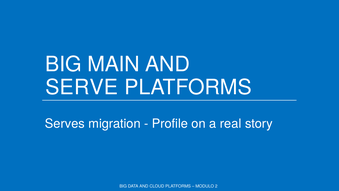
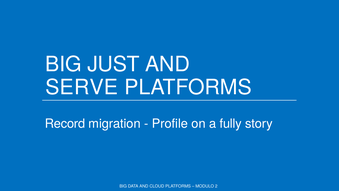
MAIN: MAIN -> JUST (113, 64)
Serves: Serves -> Record (65, 123)
real: real -> fully (231, 123)
